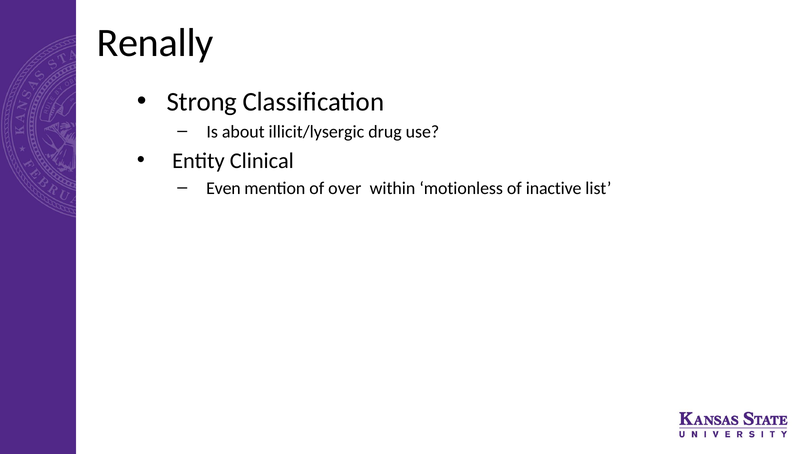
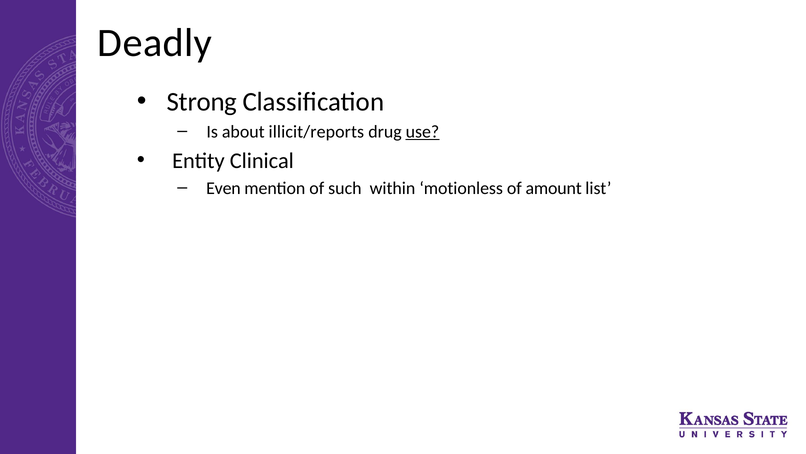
Renally: Renally -> Deadly (155, 43)
illicit/lysergic: illicit/lysergic -> illicit/reports (316, 131)
use underline: none -> present (422, 131)
over: over -> such (345, 188)
inactive: inactive -> amount (554, 188)
